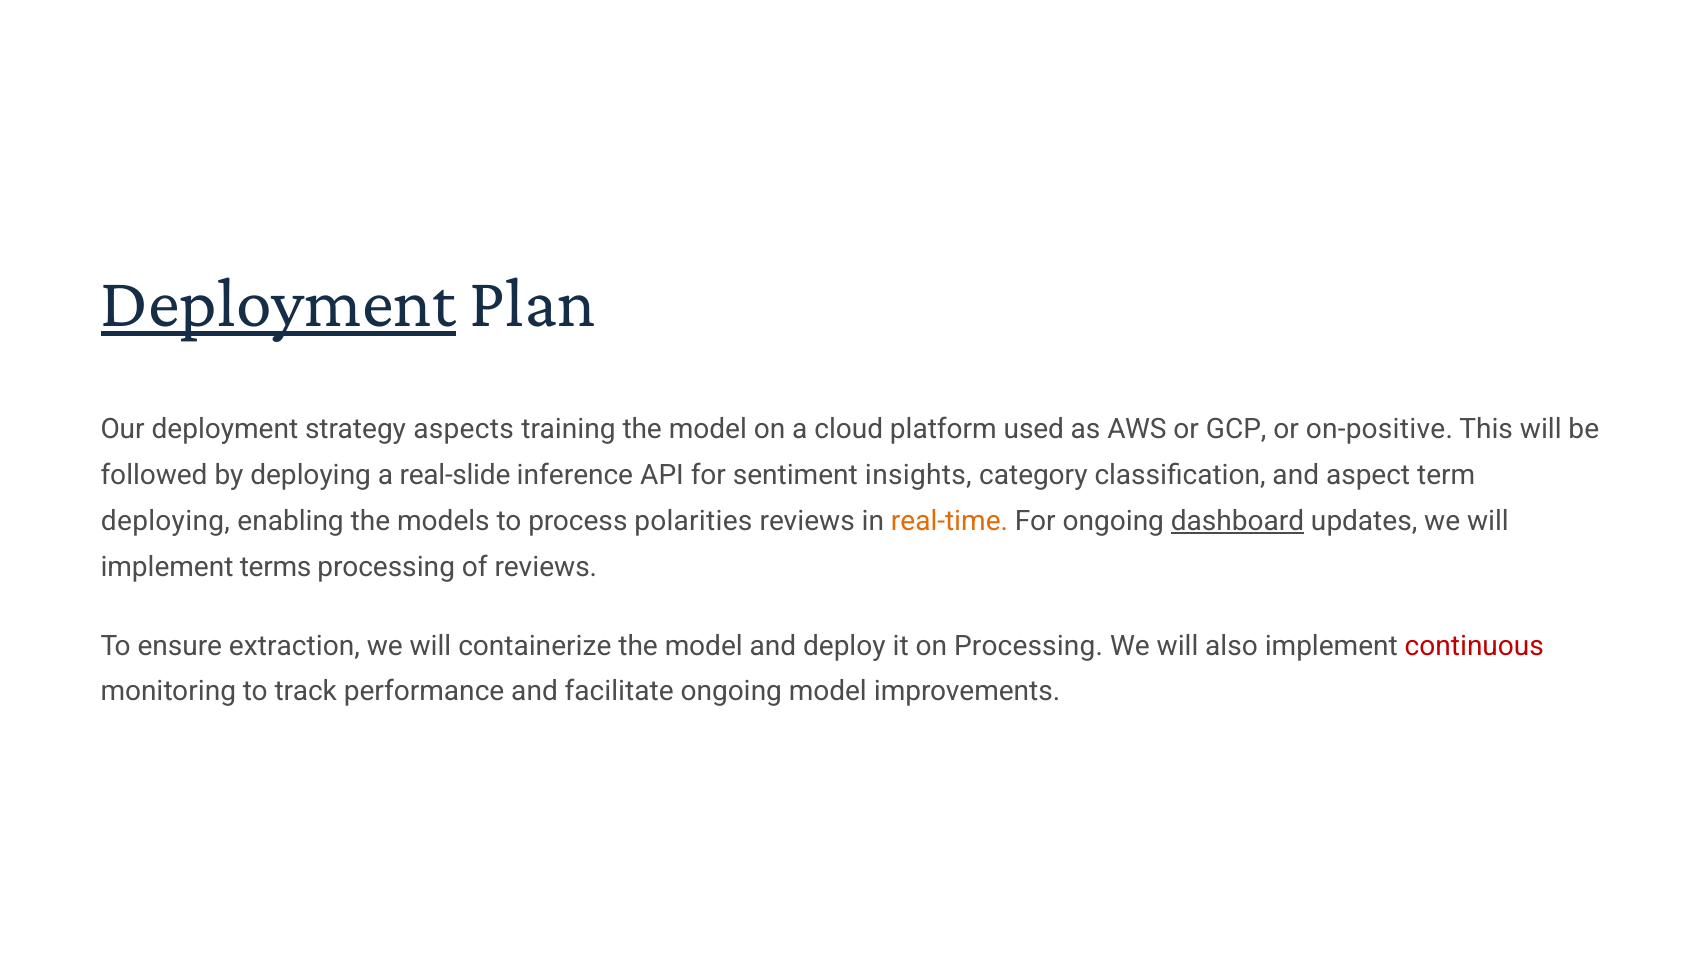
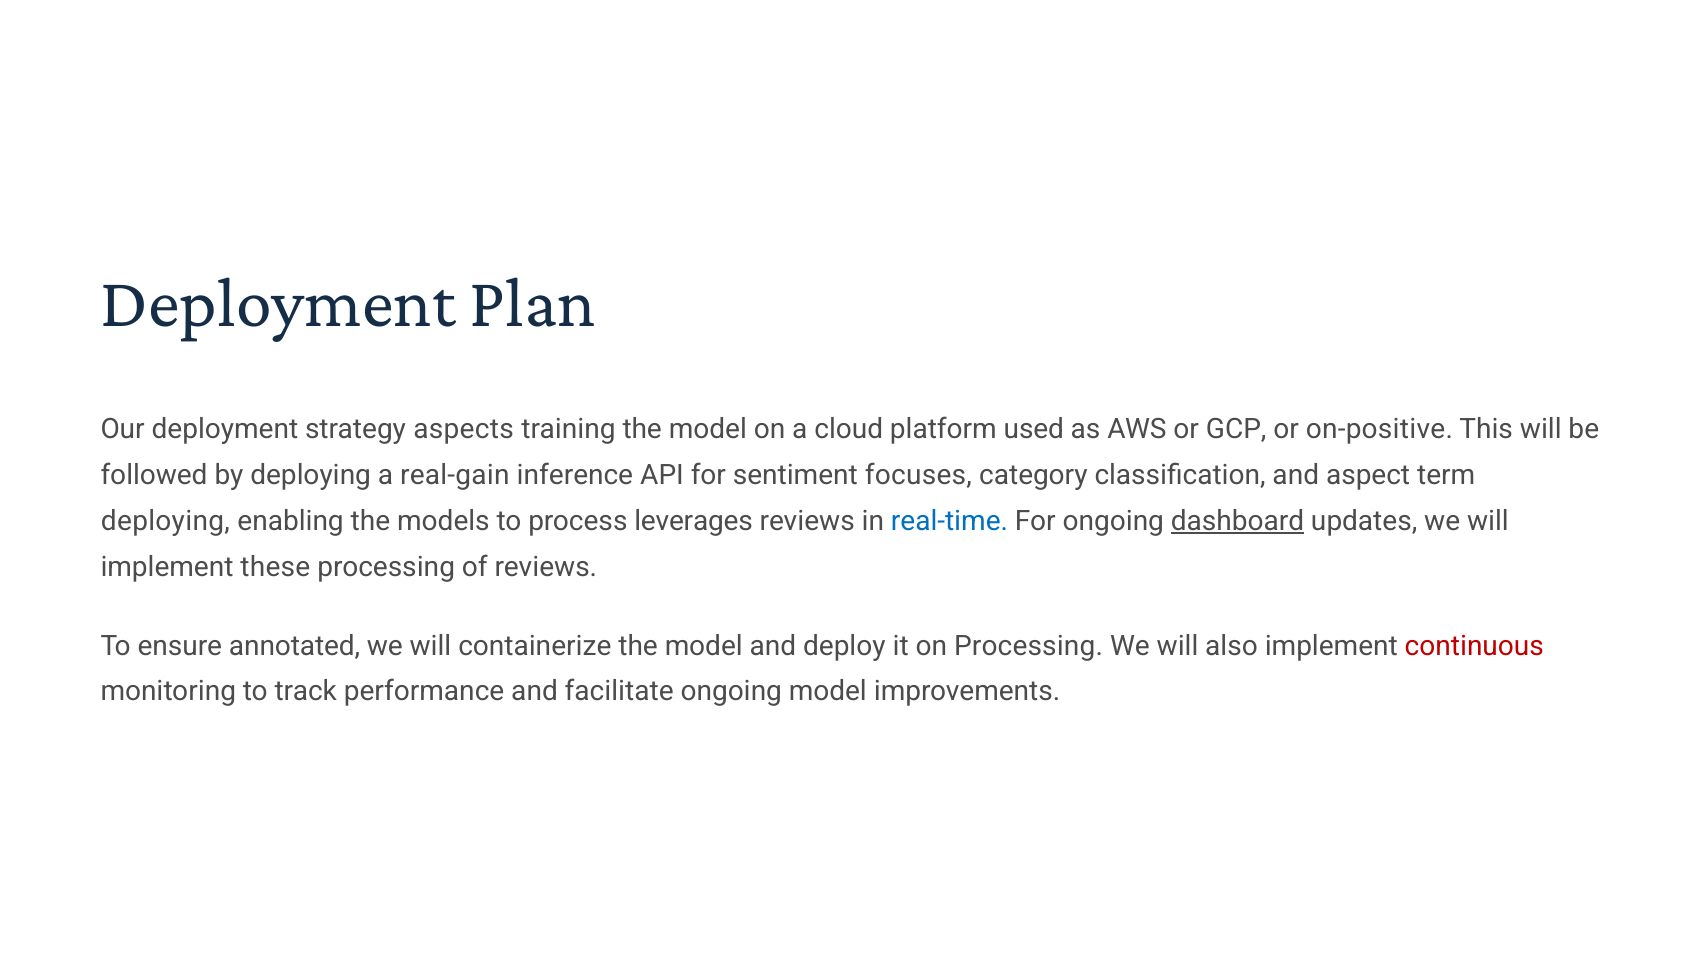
Deployment underline: present -> none (278, 303)
real-slide: real-slide -> real-gain (455, 476)
insights: insights -> focuses (918, 476)
polarities: polarities -> leverages (694, 521)
real-time colour: orange -> blue (949, 521)
terms: terms -> these (275, 567)
extraction: extraction -> annotated (295, 646)
